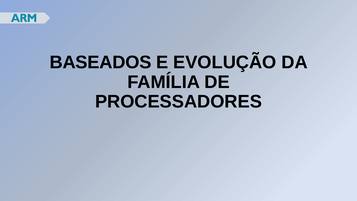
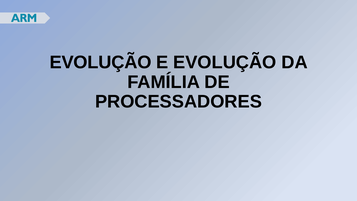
BASEADOS: BASEADOS -> EVOLUÇÃO (101, 62)
